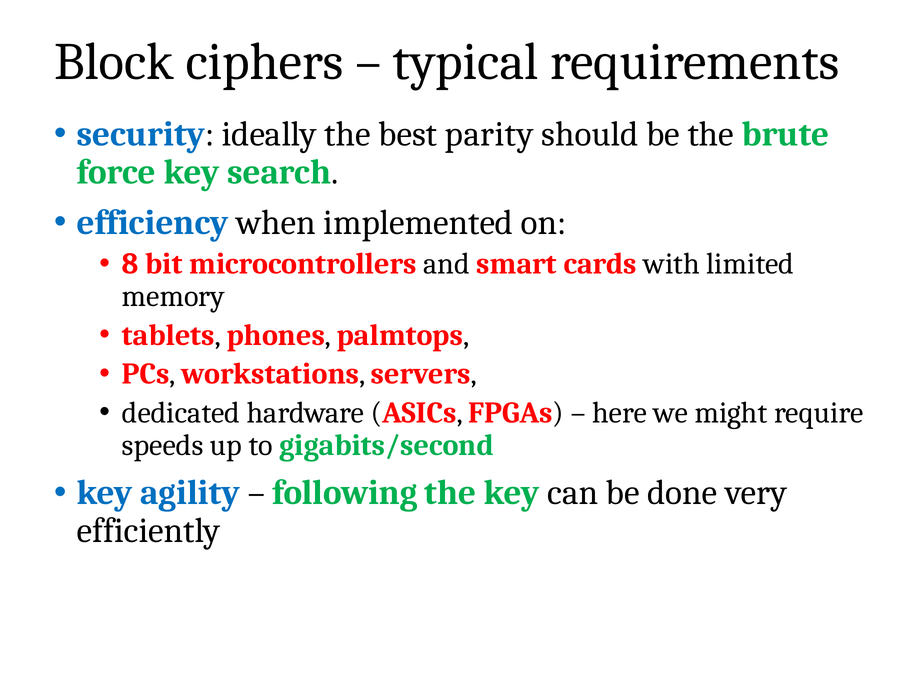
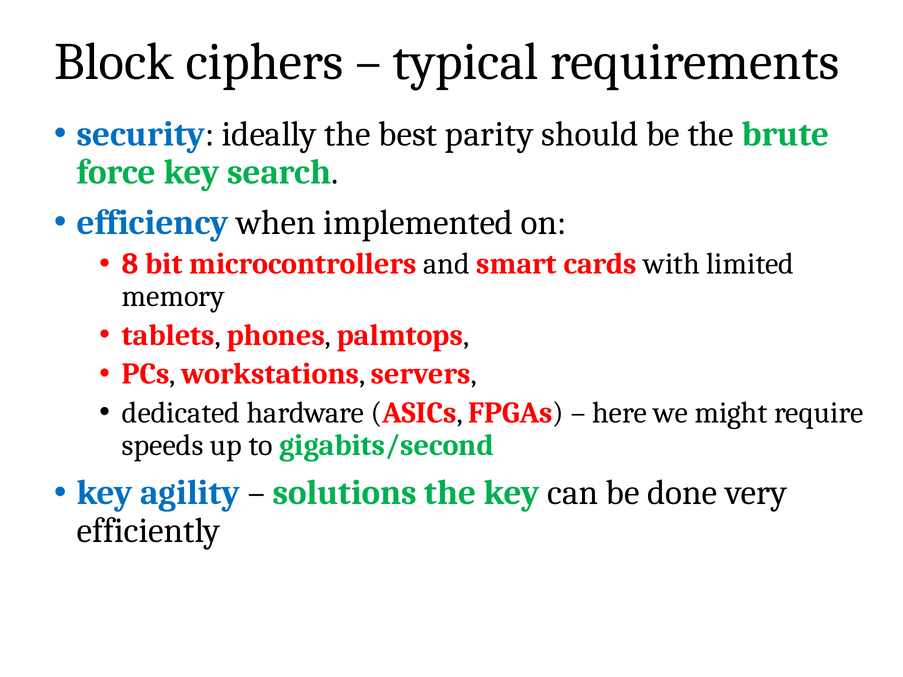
following: following -> solutions (345, 493)
